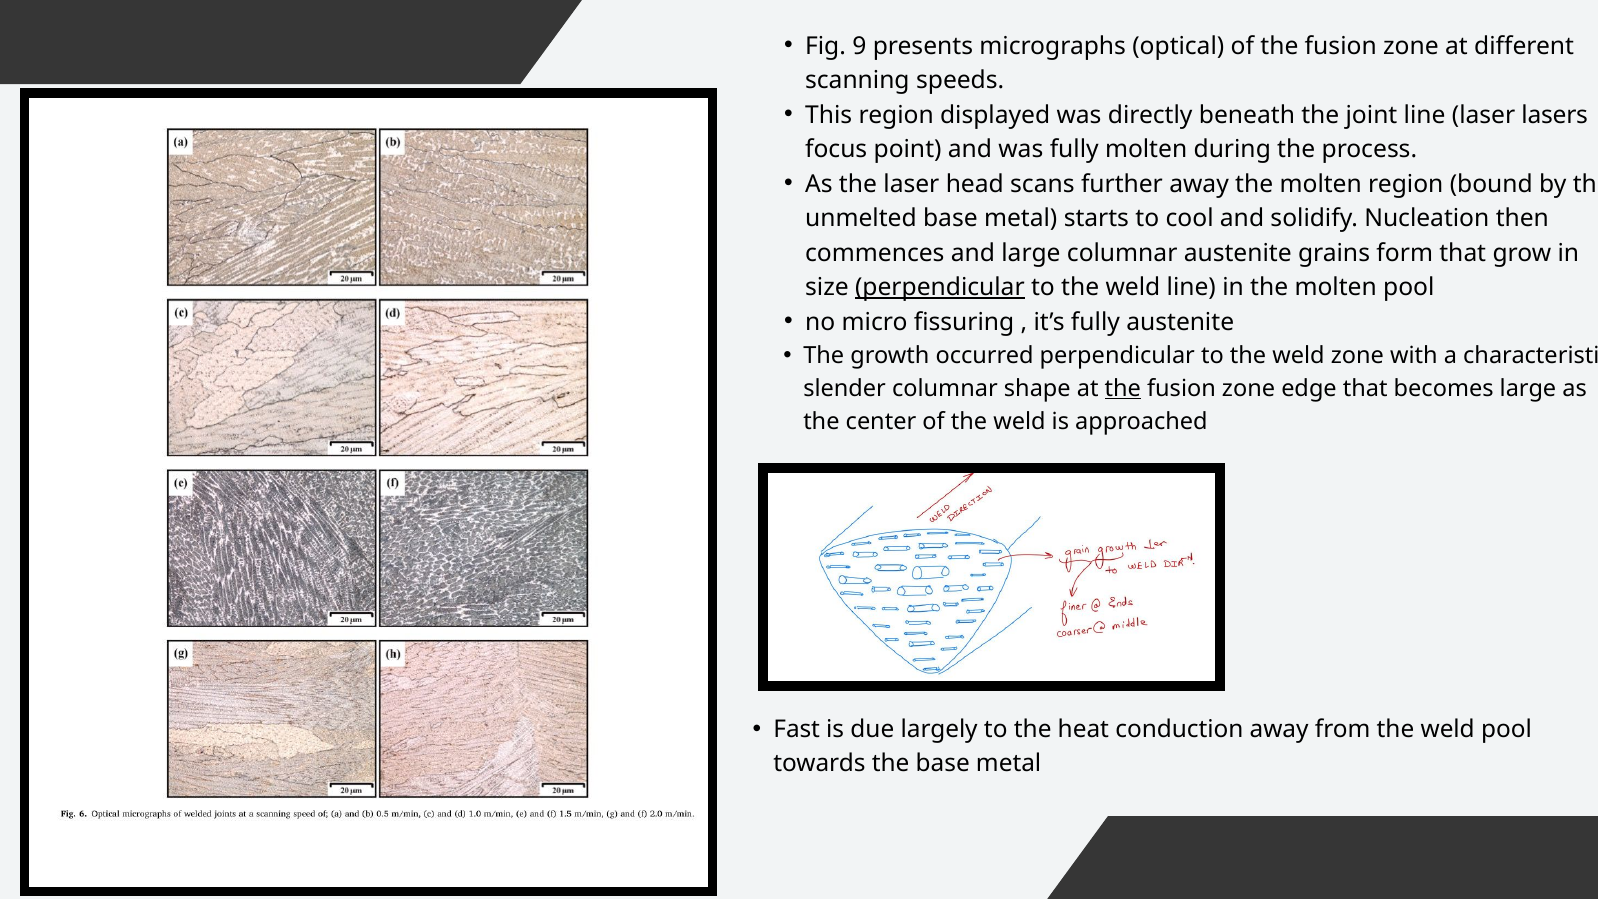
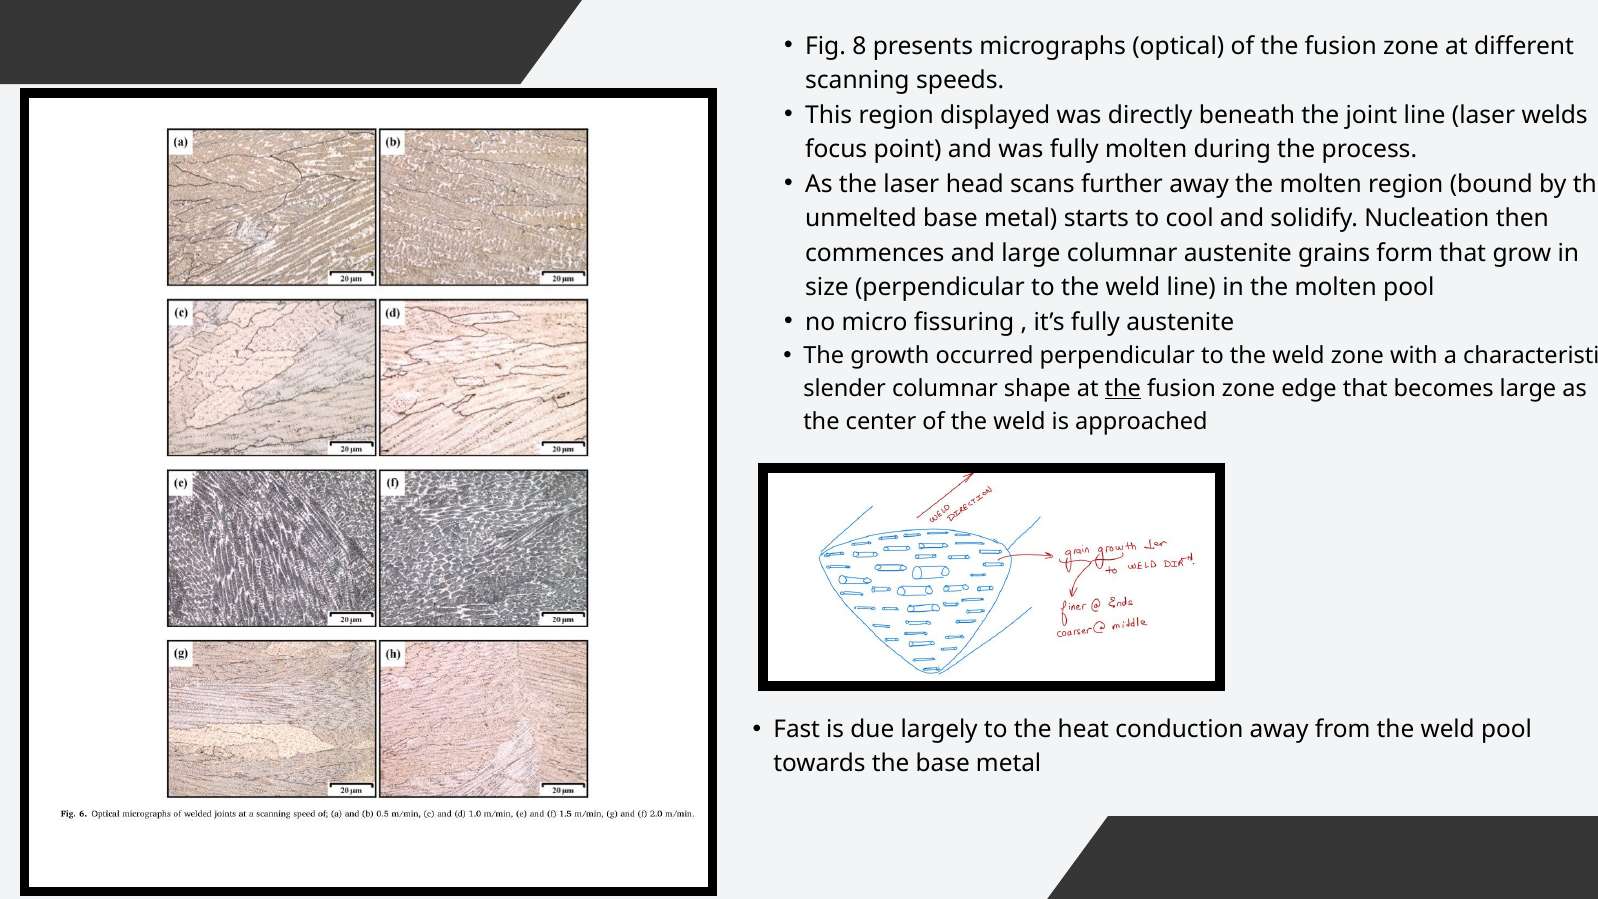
9: 9 -> 8 (859, 46)
lasers: lasers -> welds (1555, 115)
perpendicular underline: present -> none (940, 288)
